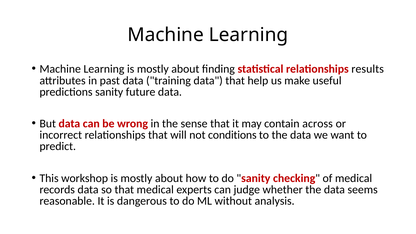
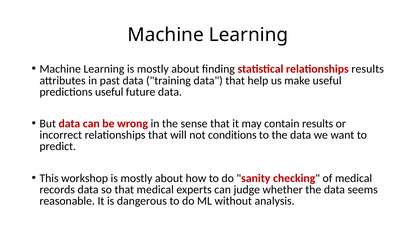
predictions sanity: sanity -> useful (109, 92)
contain across: across -> results (318, 124)
